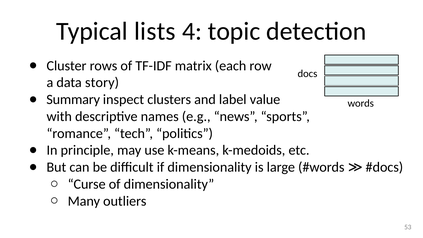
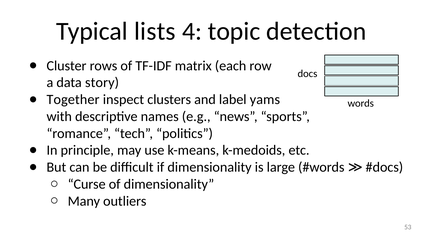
Summary: Summary -> Together (73, 100)
value: value -> yams (265, 100)
